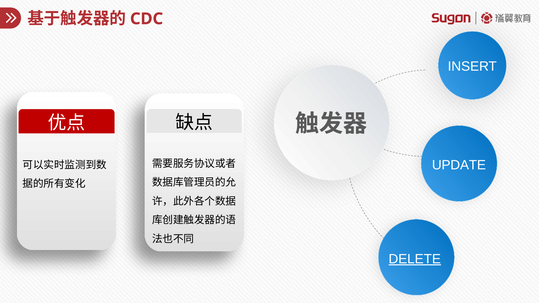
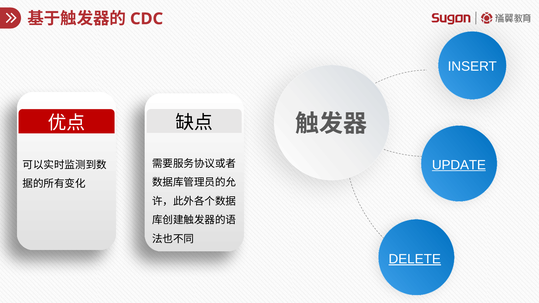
UPDATE underline: none -> present (459, 165)
